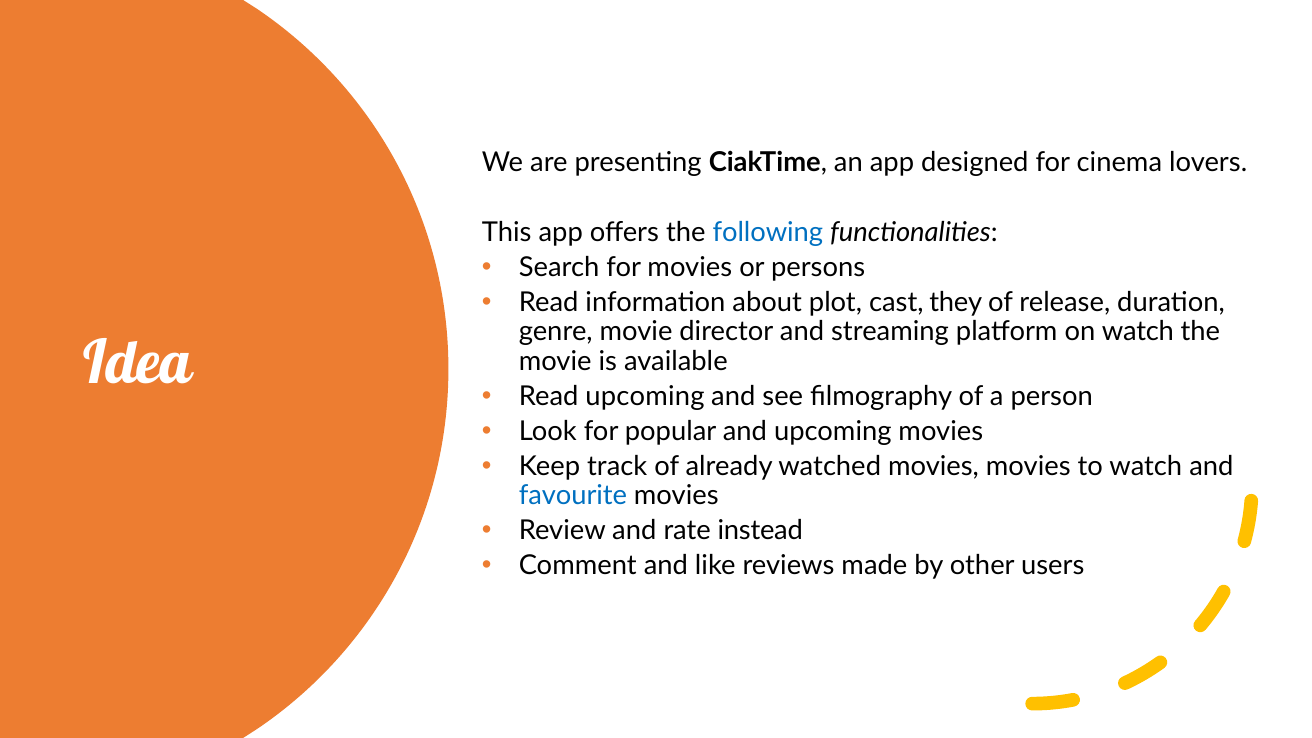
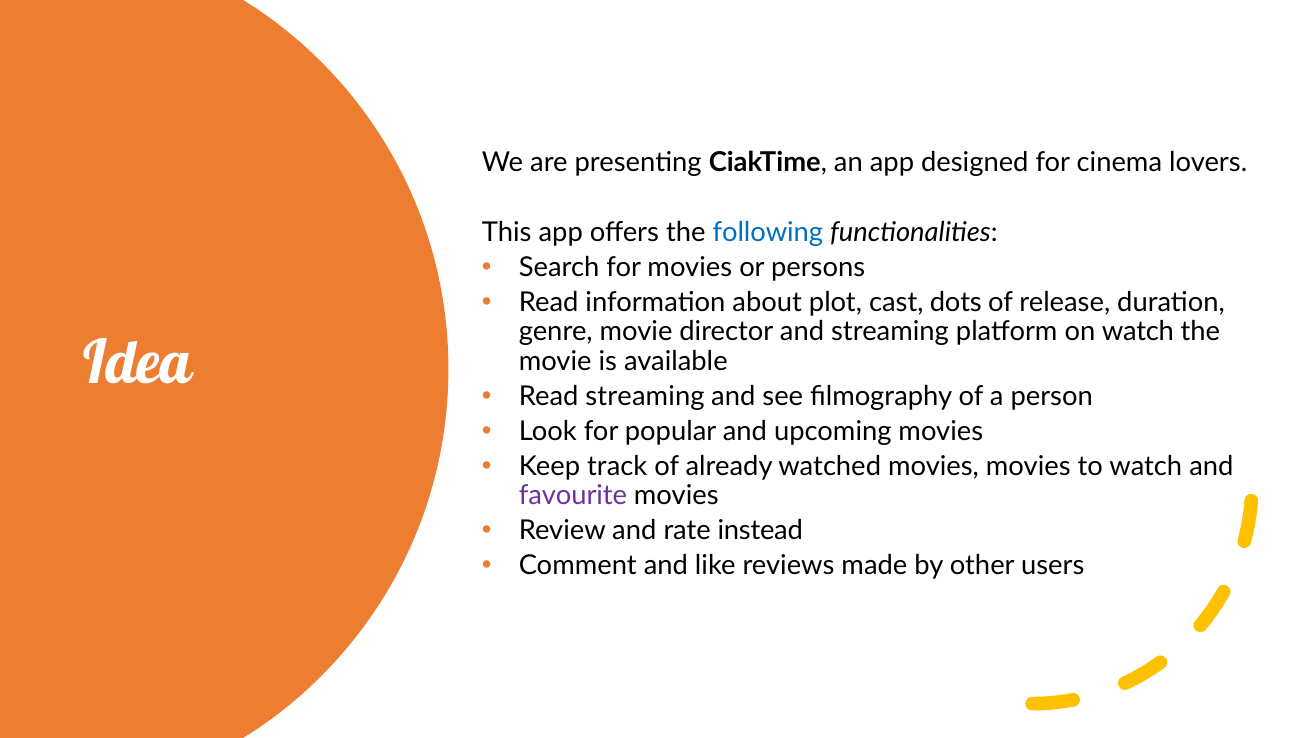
they: they -> dots (956, 302)
Read upcoming: upcoming -> streaming (645, 396)
favourite colour: blue -> purple (573, 496)
